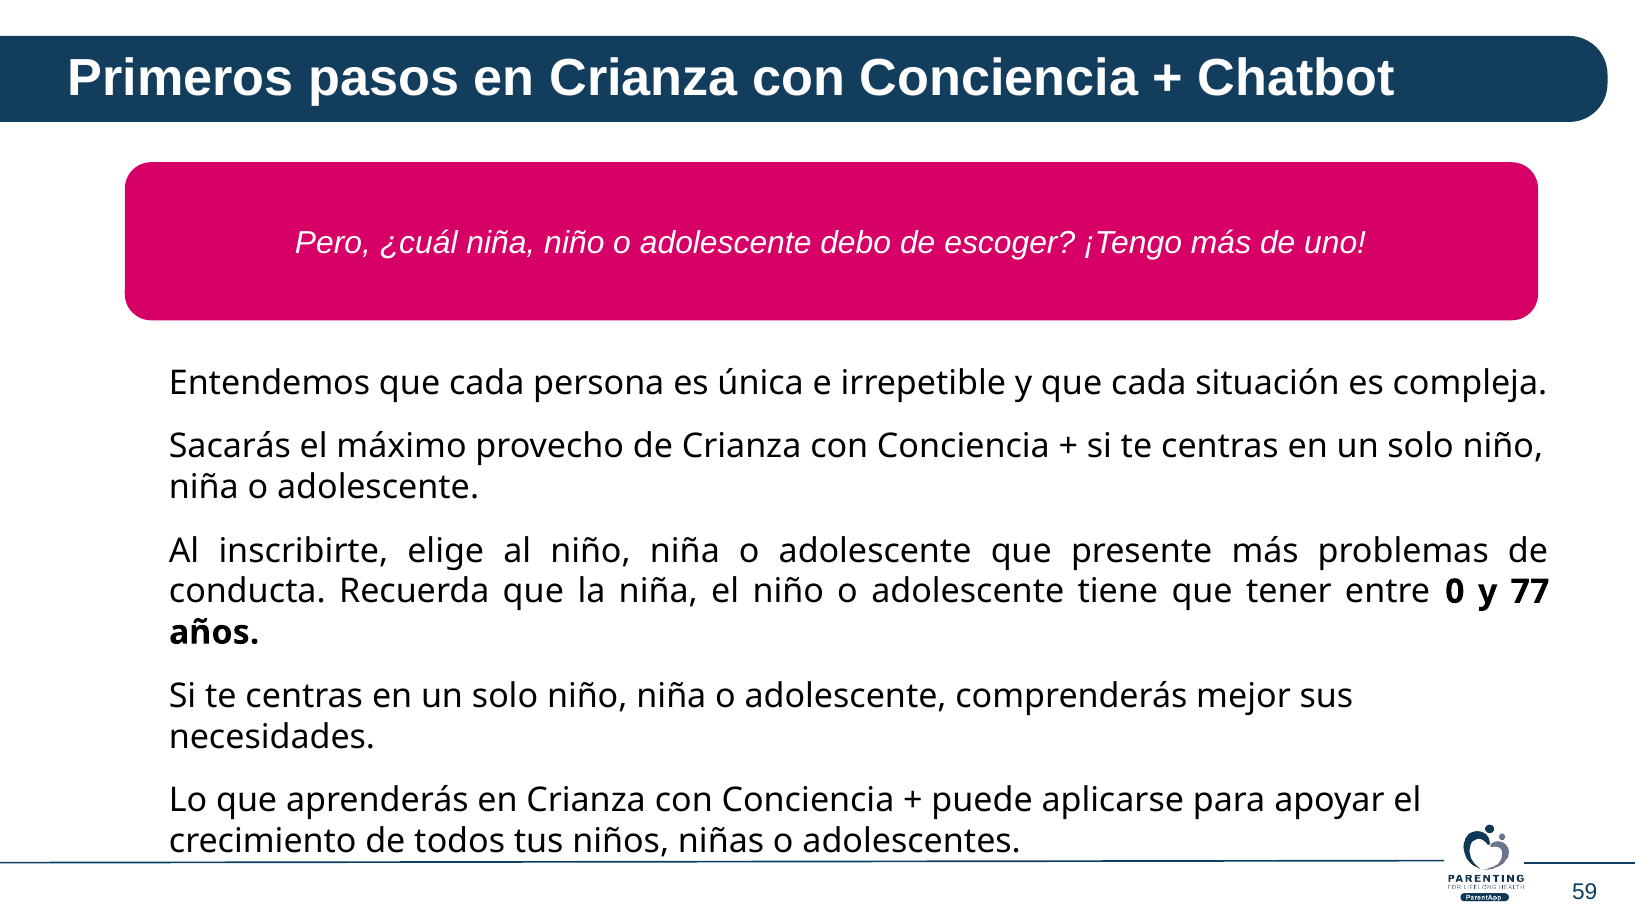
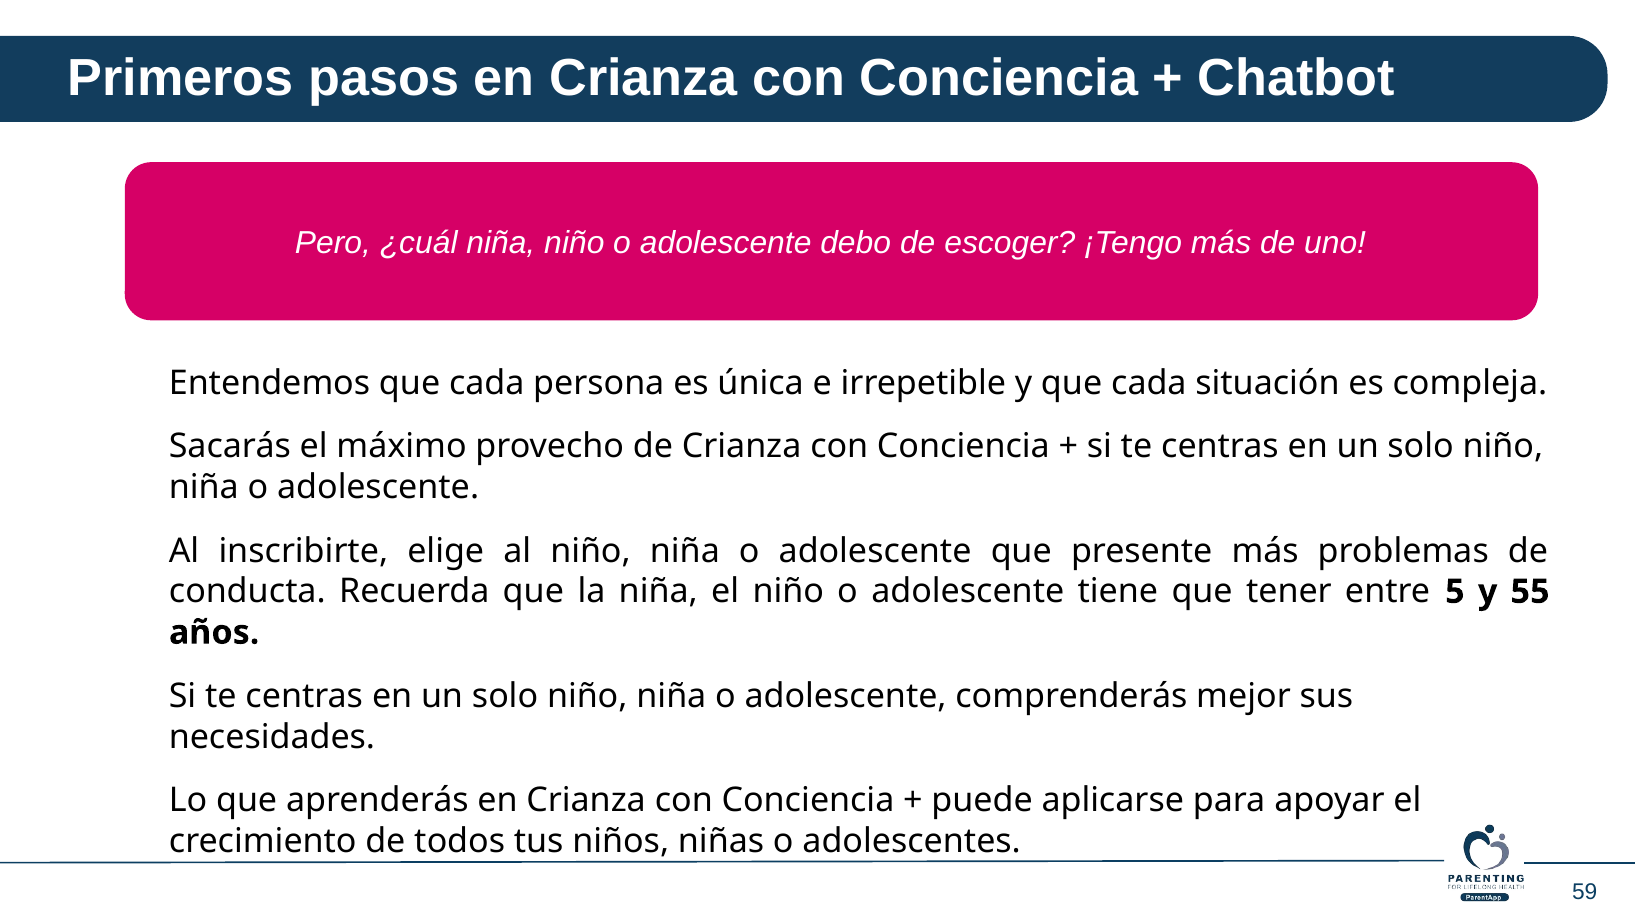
0: 0 -> 5 (1455, 592)
77: 77 -> 55 (1530, 592)
